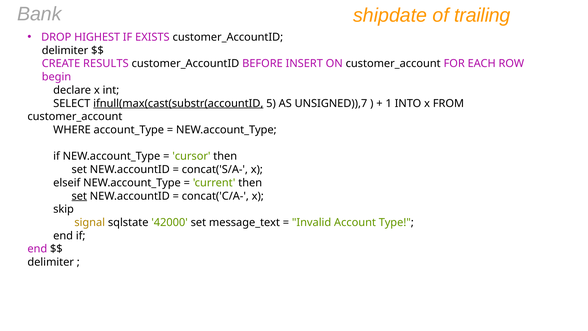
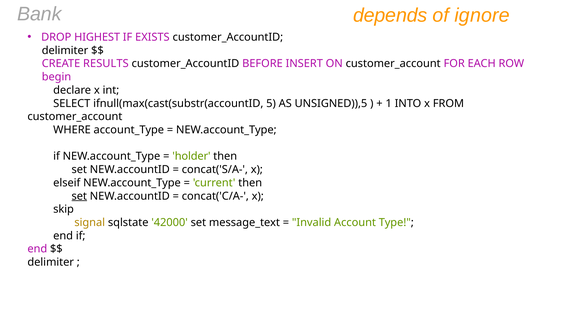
shipdate: shipdate -> depends (390, 15)
trailing: trailing -> ignore (482, 15)
ifnull(max(cast(substr(accountID underline: present -> none (178, 103)
UNSIGNED)),7: UNSIGNED)),7 -> UNSIGNED)),5 (331, 103)
cursor: cursor -> holder (191, 156)
